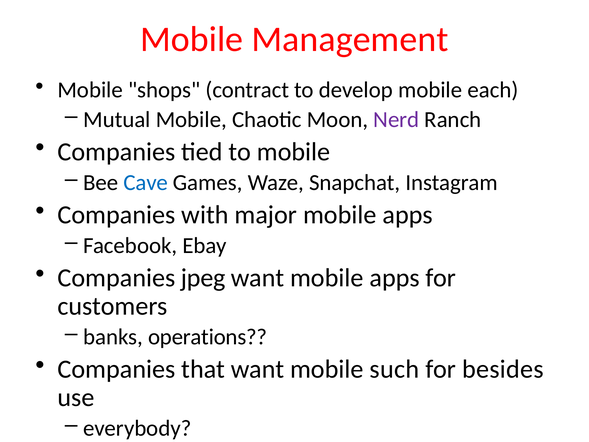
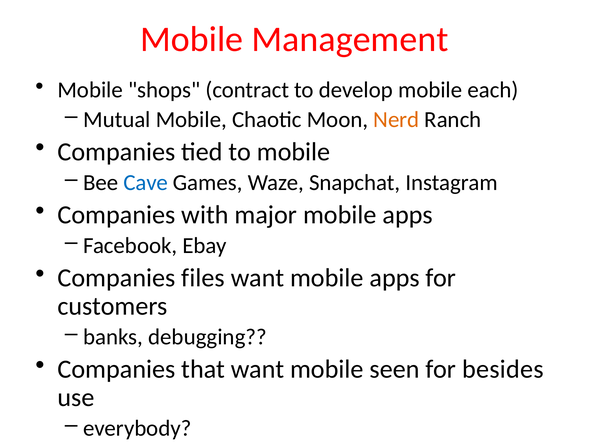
Nerd colour: purple -> orange (396, 119)
jpeg: jpeg -> files (203, 278)
operations: operations -> debugging (207, 337)
such: such -> seen (395, 369)
